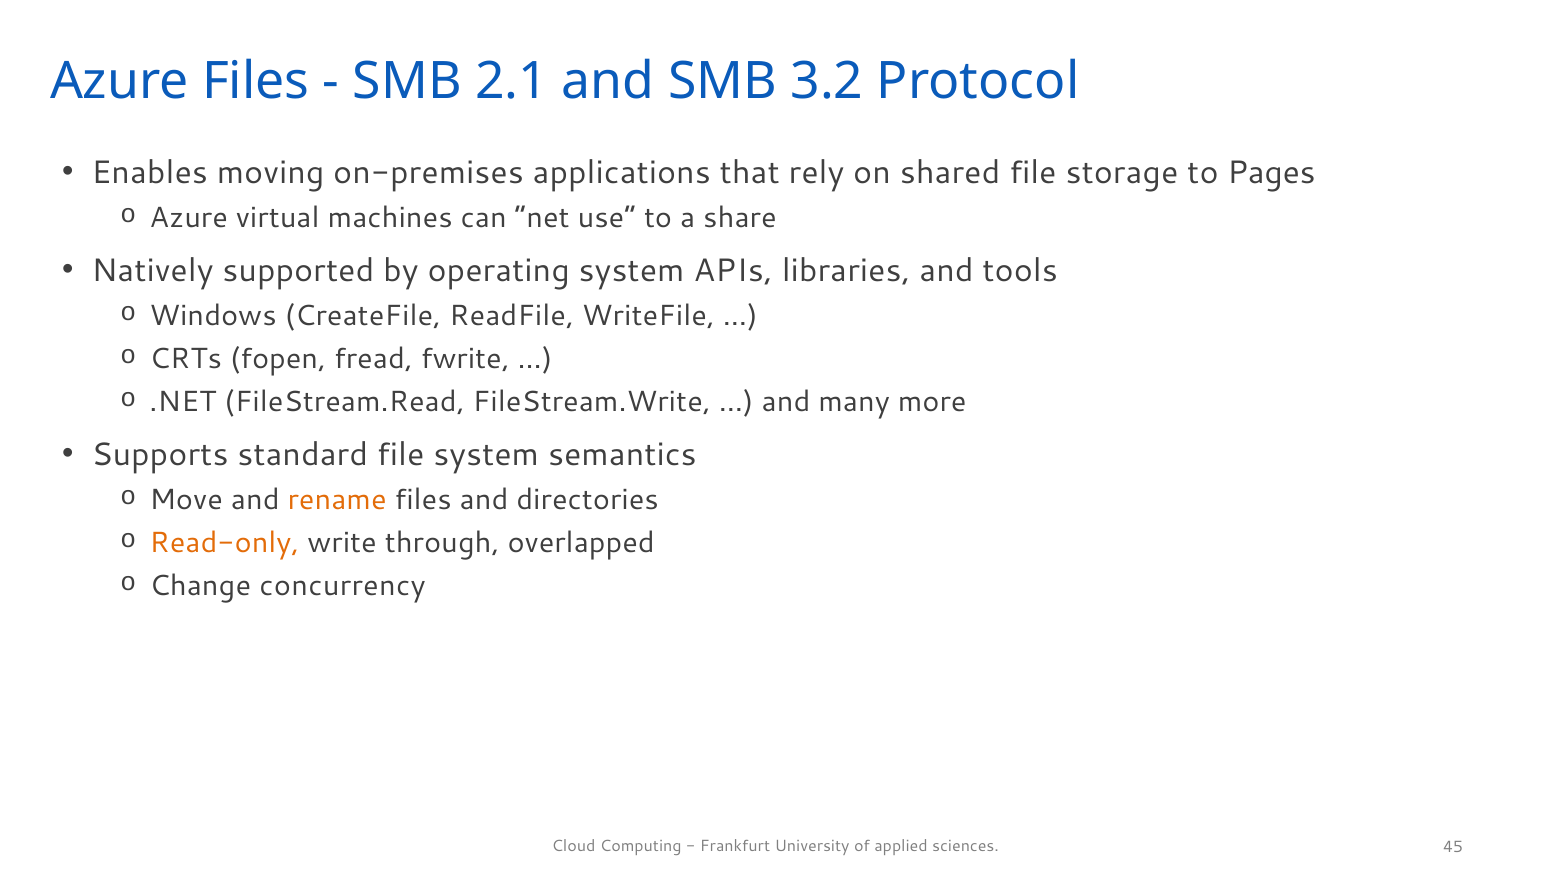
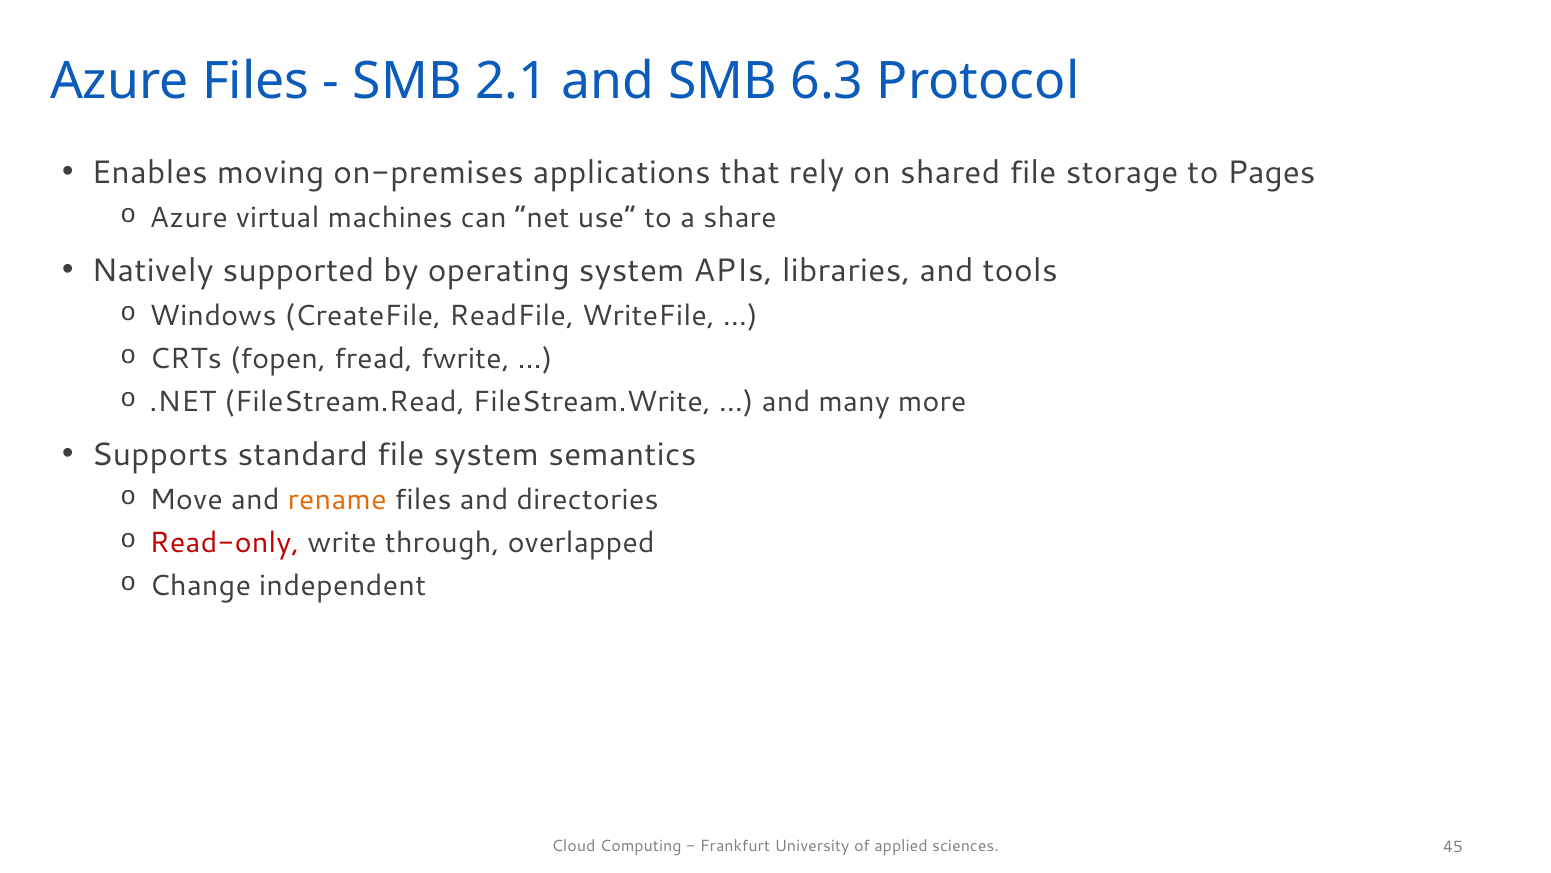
3.2: 3.2 -> 6.3 (827, 82)
Read-only colour: orange -> red (224, 542)
concurrency: concurrency -> independent (343, 585)
